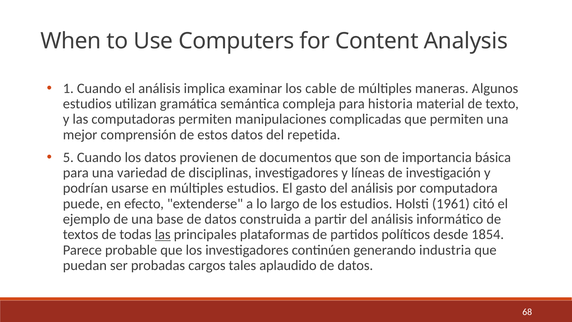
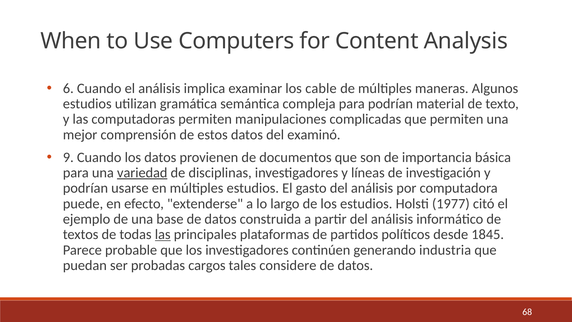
1: 1 -> 6 (68, 88)
para historia: historia -> podrían (390, 104)
repetida: repetida -> examinó (314, 135)
5: 5 -> 9 (68, 157)
variedad underline: none -> present (142, 173)
1961: 1961 -> 1977 (451, 203)
1854: 1854 -> 1845 (488, 234)
aplaudido: aplaudido -> considere (288, 265)
